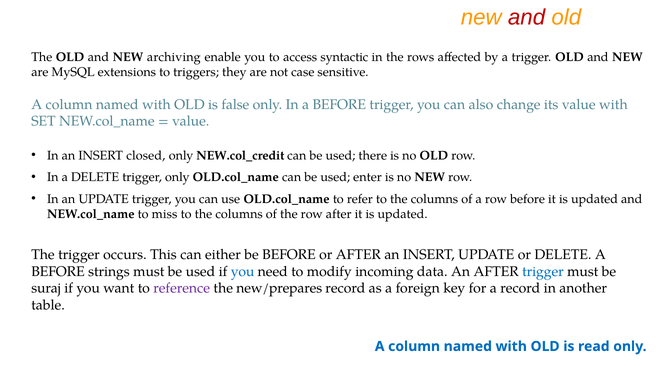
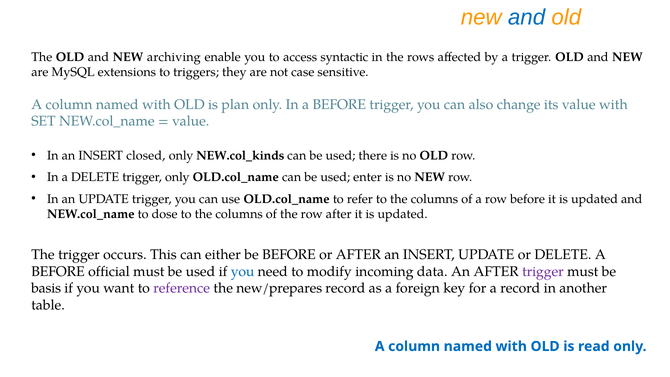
and colour: red -> blue (527, 17)
false: false -> plan (235, 105)
NEW.col_credit: NEW.col_credit -> NEW.col_kinds (240, 155)
miss: miss -> dose (165, 214)
strings: strings -> official (109, 271)
trigger colour: blue -> purple (543, 271)
suraj: suraj -> basis (46, 288)
